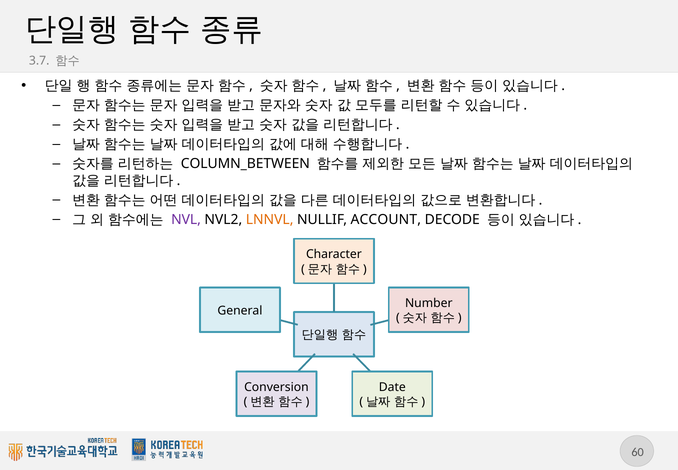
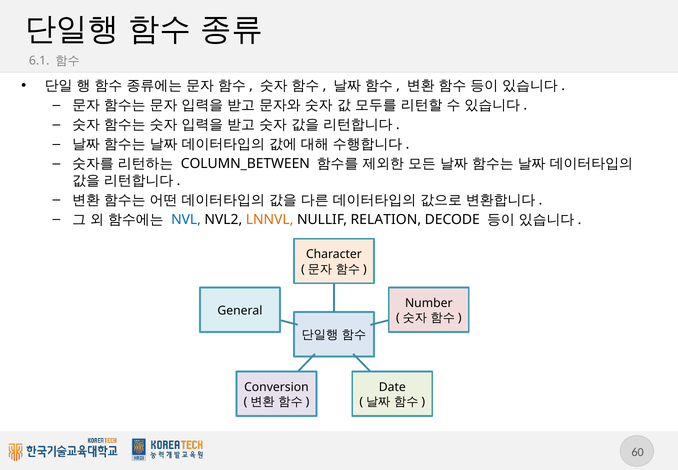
3.7: 3.7 -> 6.1 (39, 61)
NVL colour: purple -> blue (186, 219)
ACCOUNT: ACCOUNT -> RELATION (386, 219)
